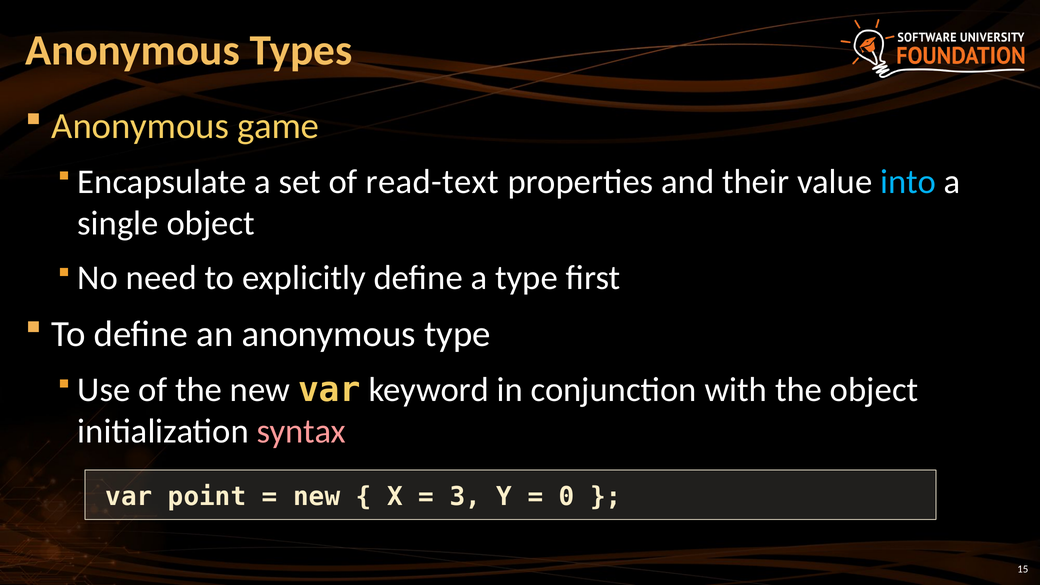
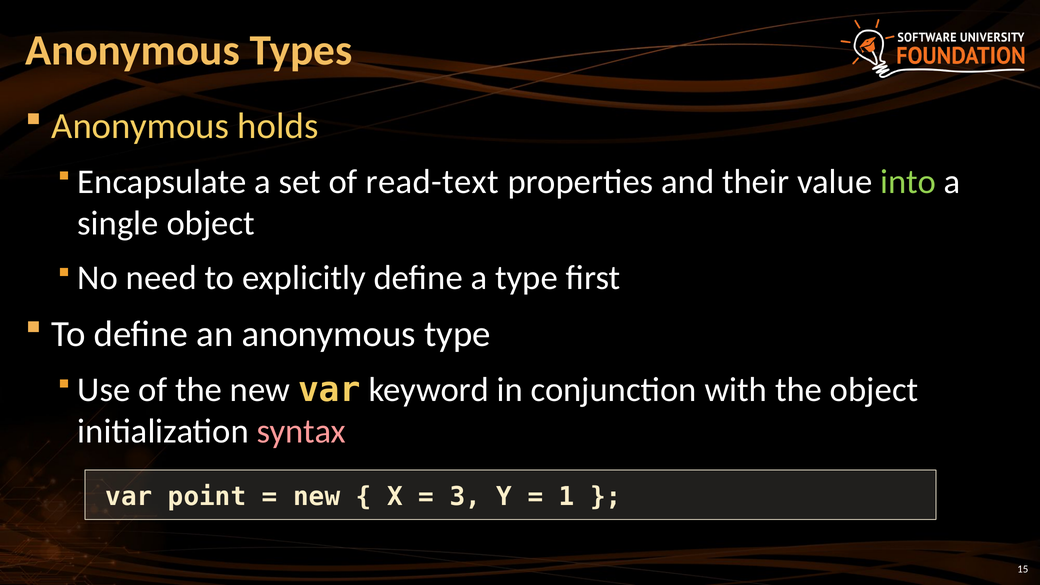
game: game -> holds (278, 126)
into colour: light blue -> light green (908, 182)
0: 0 -> 1 (567, 497)
